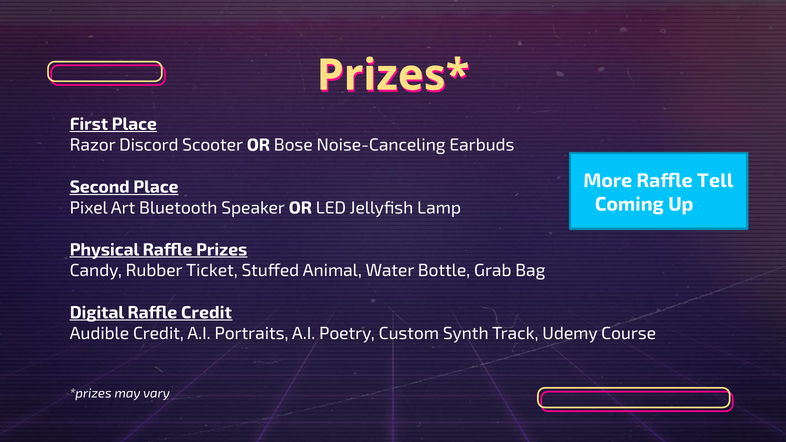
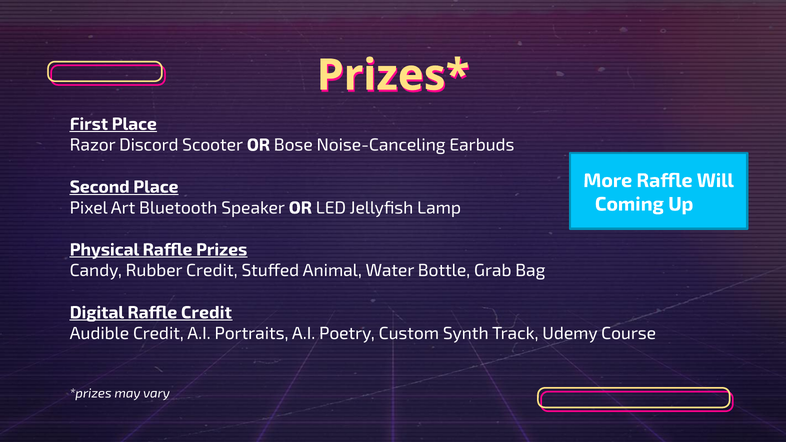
Tell: Tell -> Will (715, 181)
Rubber Ticket: Ticket -> Credit (212, 271)
